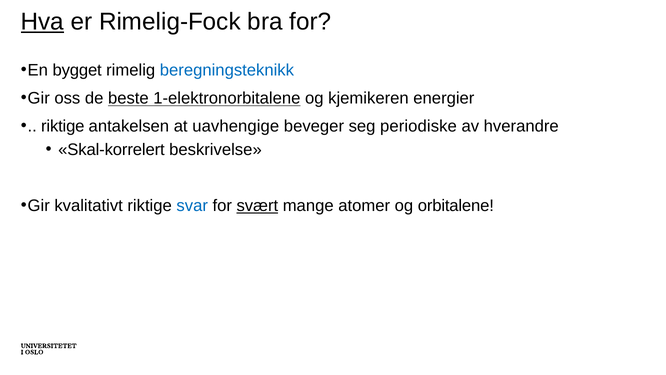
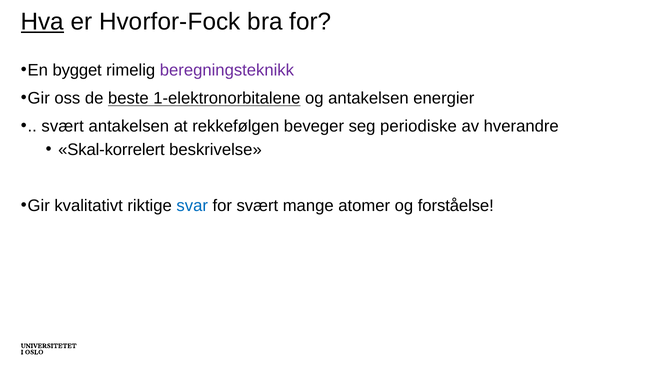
Rimelig-Fock: Rimelig-Fock -> Hvorfor-Fock (170, 22)
beregningsteknikk colour: blue -> purple (227, 70)
og kjemikeren: kjemikeren -> antakelsen (368, 98)
riktige: riktige -> svært (63, 126)
uavhengige: uavhengige -> rekkefølgen (236, 126)
svært underline: present -> none (257, 206)
orbitalene: orbitalene -> forståelse (456, 206)
